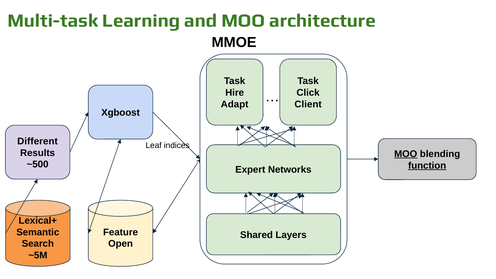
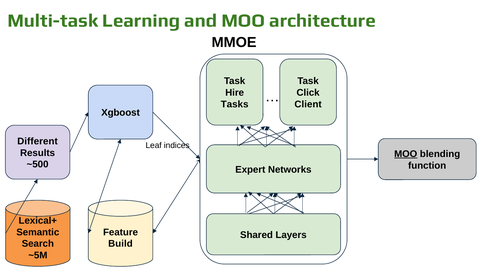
Adapt: Adapt -> Tasks (235, 104)
function underline: present -> none (427, 166)
Open: Open -> Build (120, 244)
